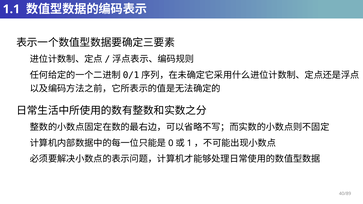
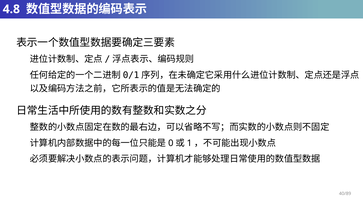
1.1: 1.1 -> 4.8 (11, 9)
